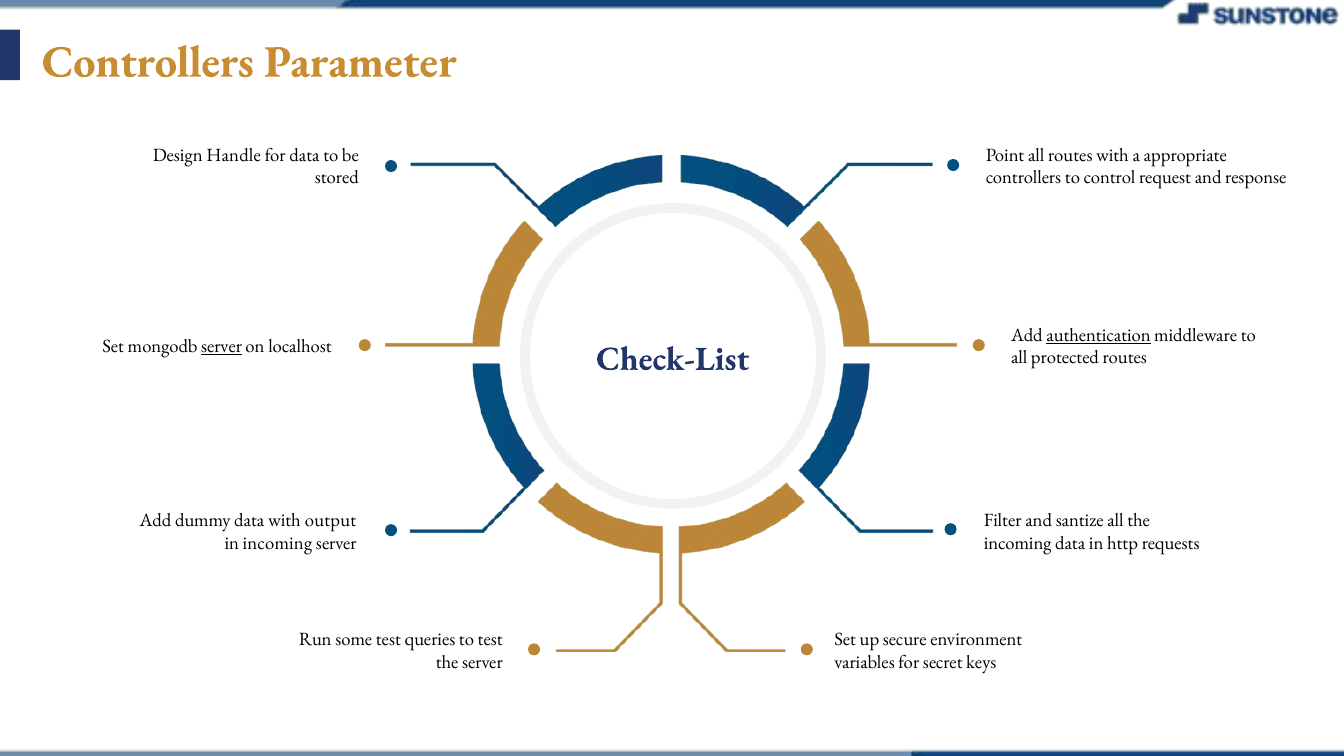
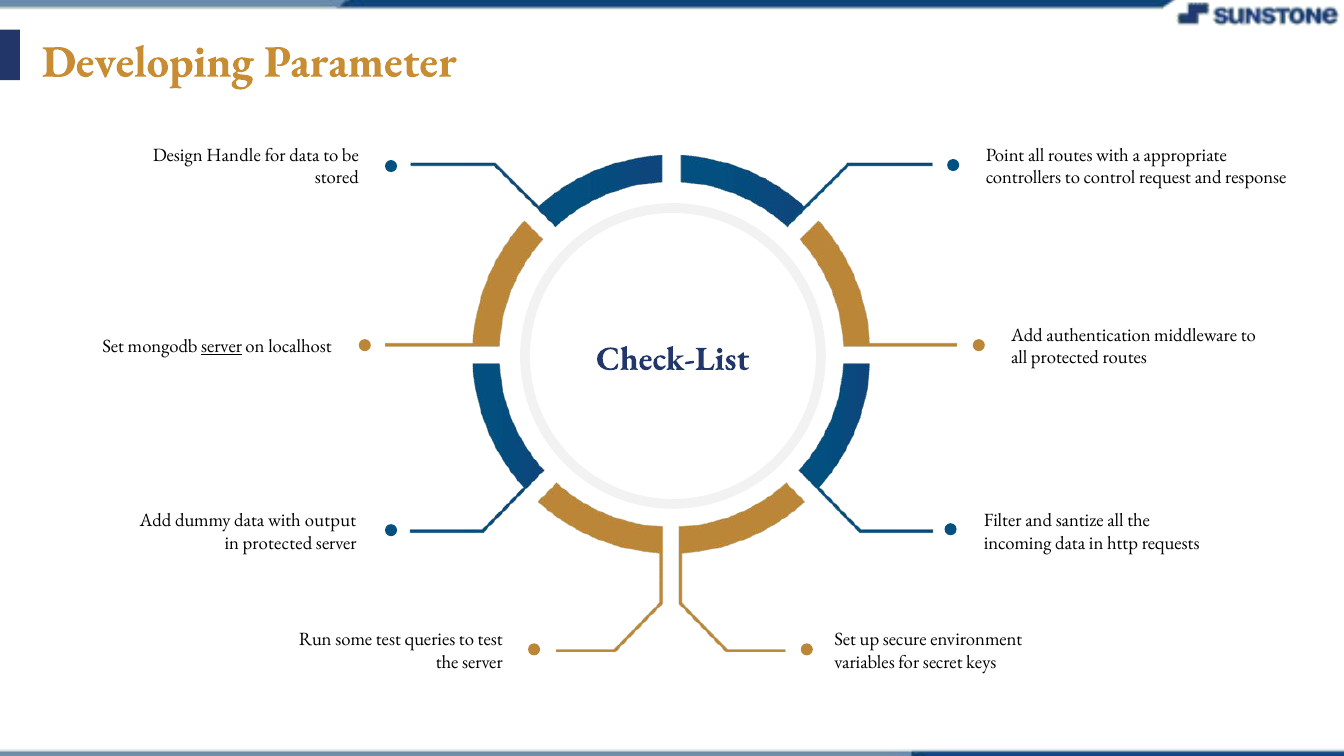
Controllers: Controllers -> Developing (148, 62)
authentication underline: present -> none (1099, 335)
in incoming: incoming -> protected (277, 543)
